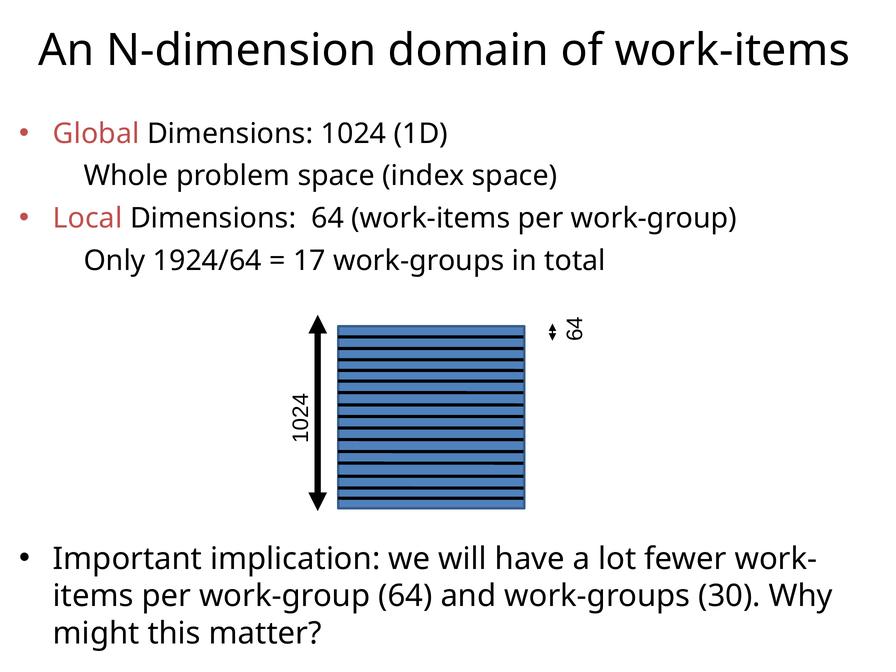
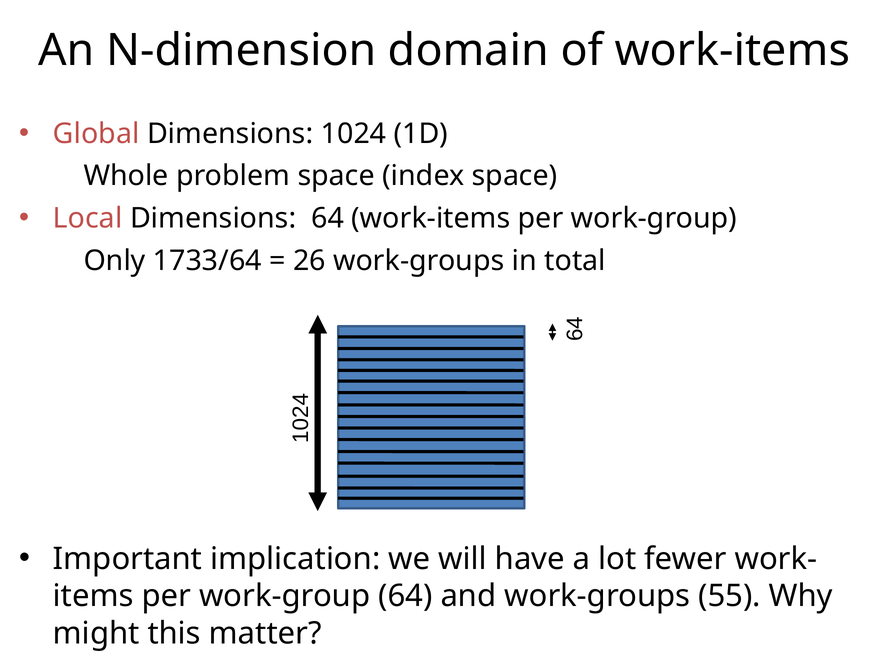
1924/64: 1924/64 -> 1733/64 (207, 261)
17: 17 -> 26 (309, 261)
30: 30 -> 55 (730, 596)
